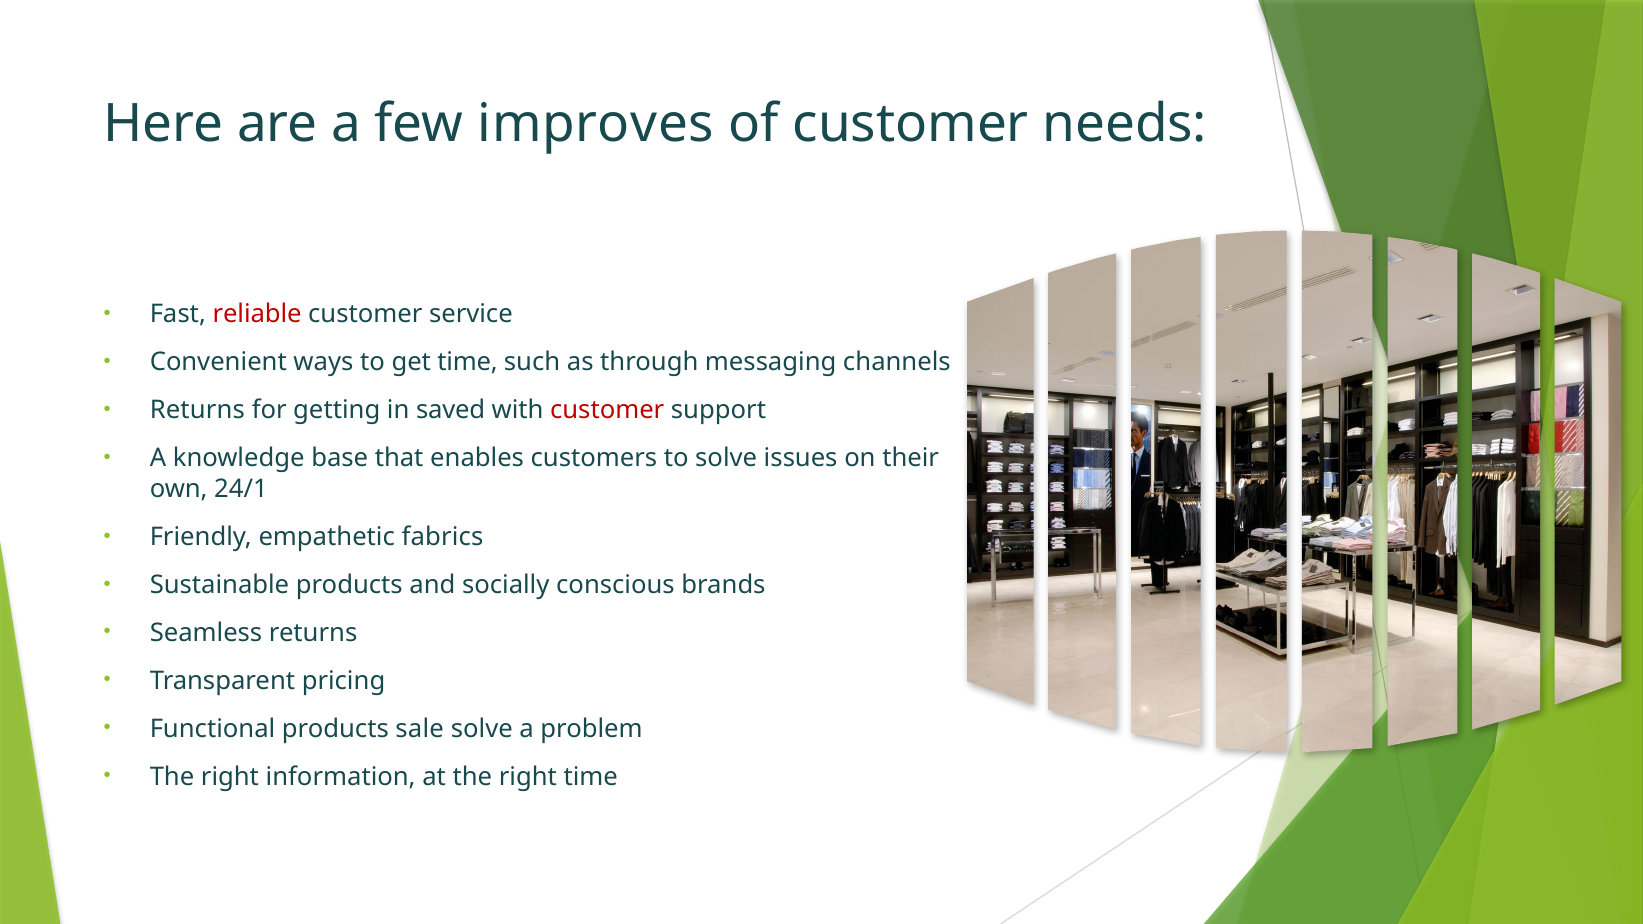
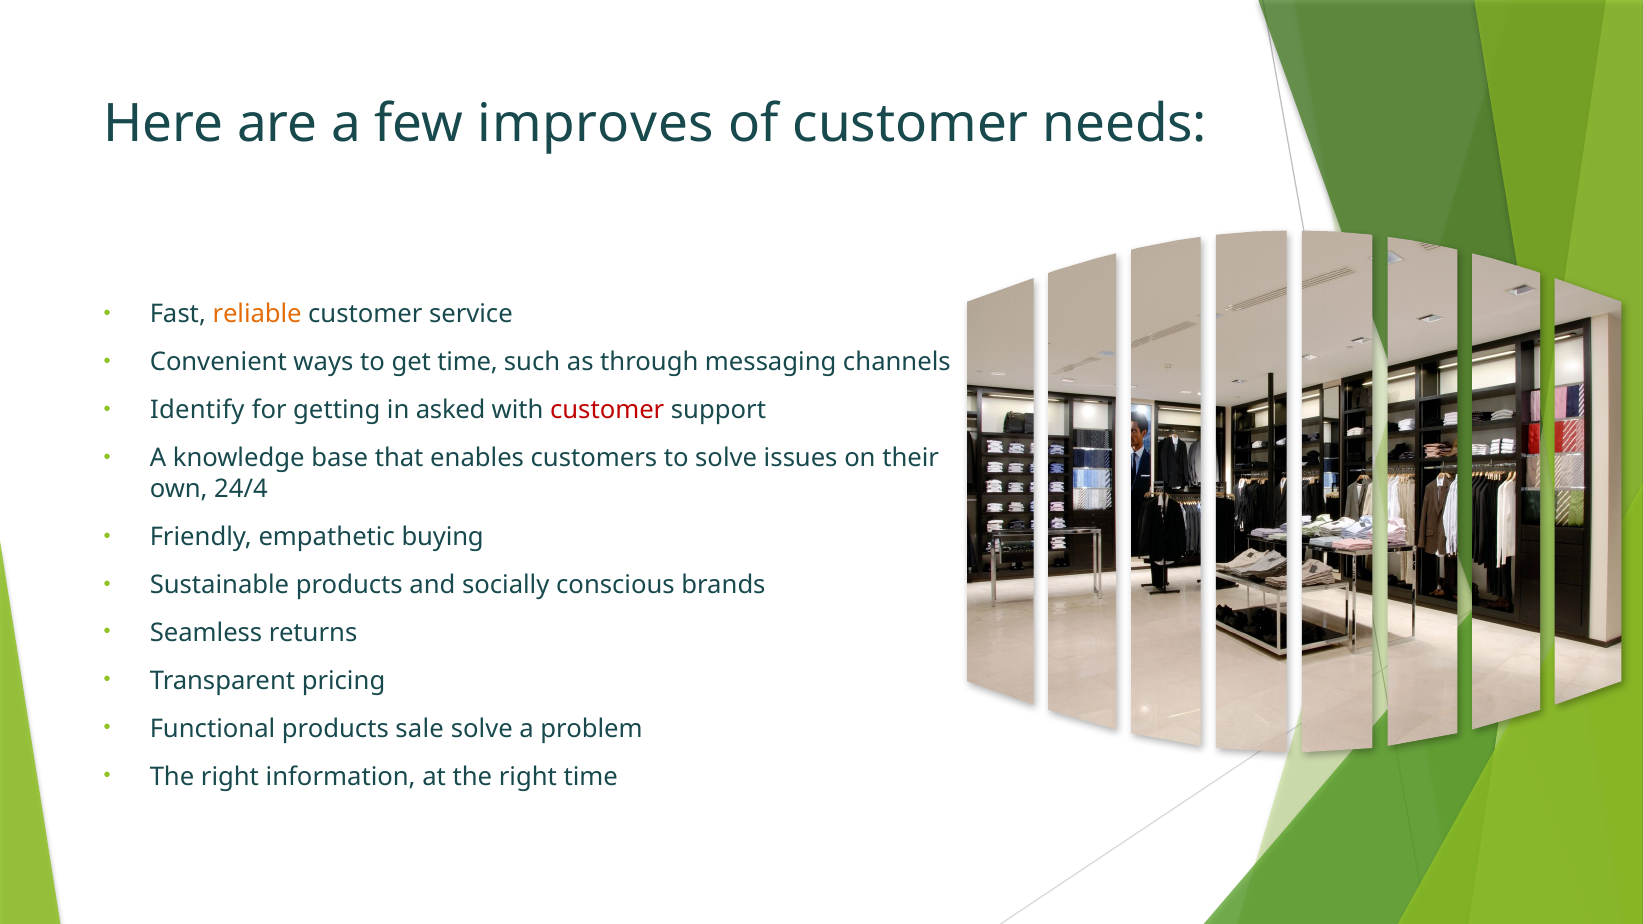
reliable colour: red -> orange (257, 315)
Returns: Returns -> Identify (197, 410)
saved: saved -> asked (451, 410)
24/1: 24/1 -> 24/4 (241, 489)
fabrics: fabrics -> buying (443, 537)
